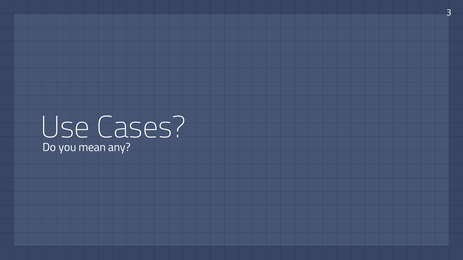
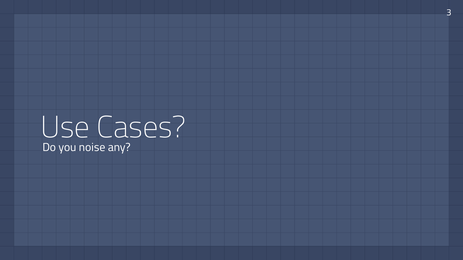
mean: mean -> noise (92, 148)
